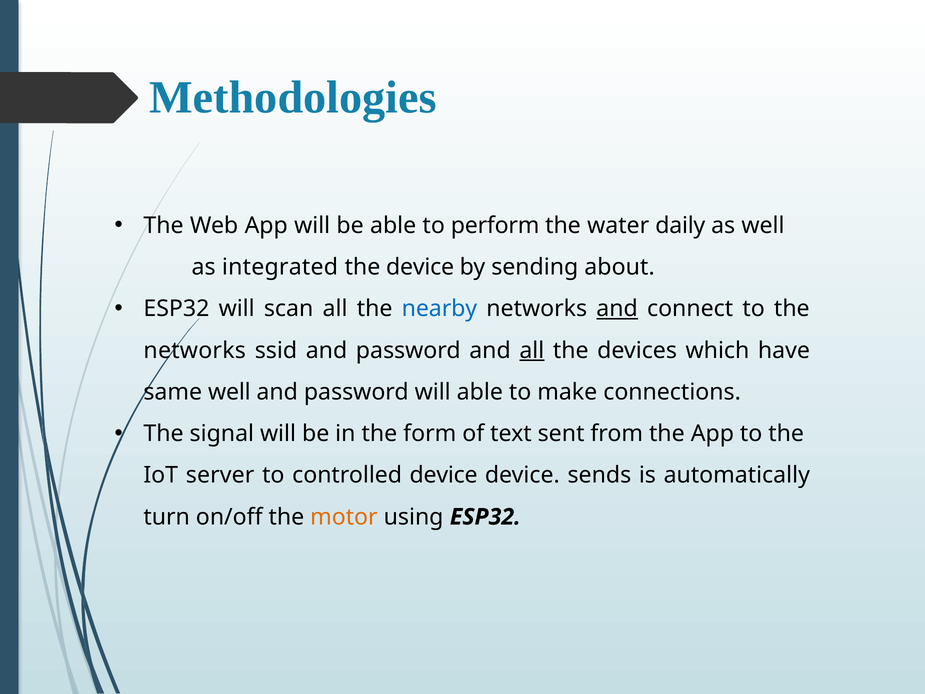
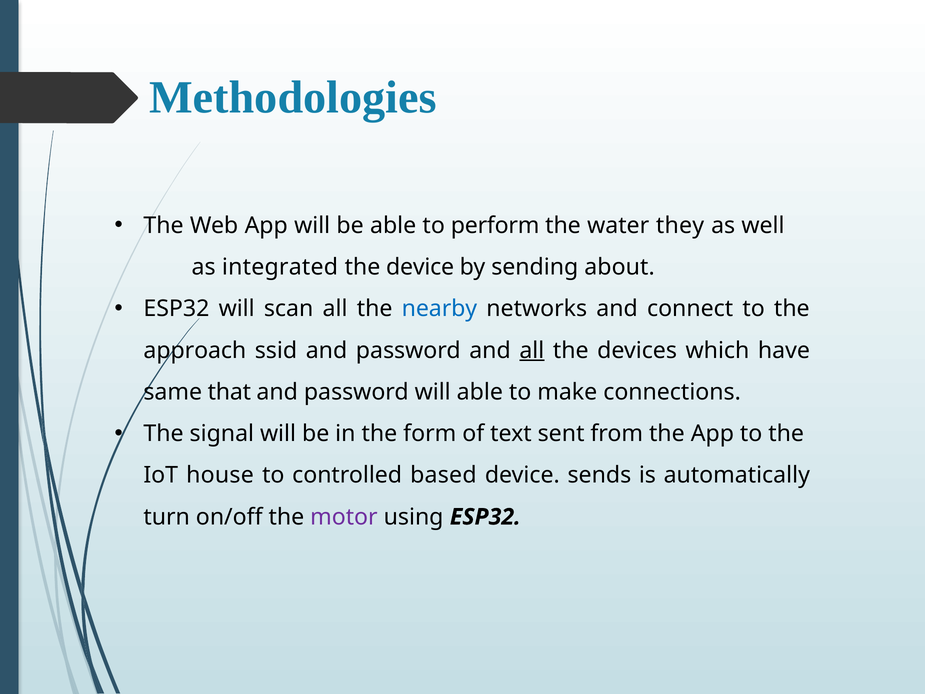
daily: daily -> they (680, 225)
and underline: present -> none (617, 309)
networks: networks -> approach (195, 350)
same well: well -> that (229, 392)
server: server -> house (220, 475)
controlled device: device -> based (443, 475)
motor colour: orange -> purple (344, 517)
